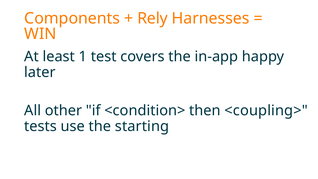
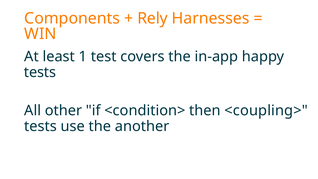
later: later -> tests (40, 72)
starting: starting -> another (142, 126)
